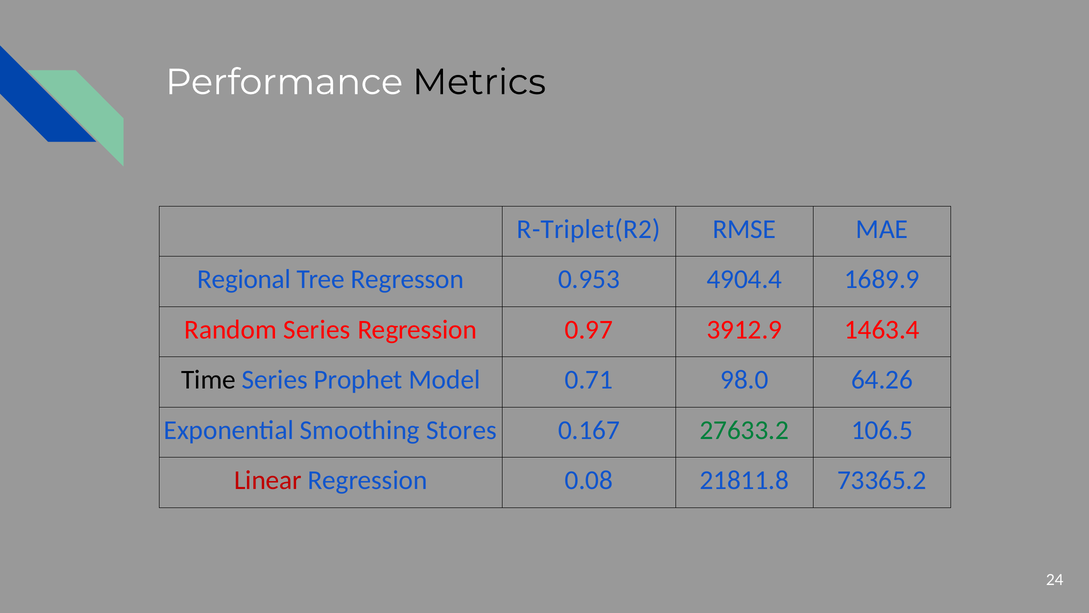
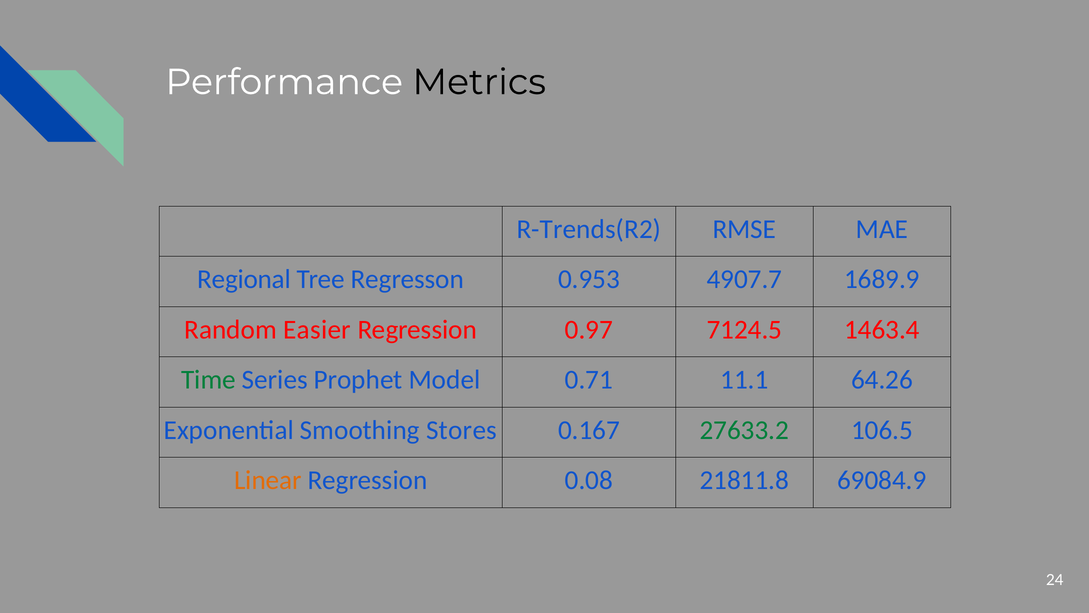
R-Triplet(R2: R-Triplet(R2 -> R-Trends(R2 (589, 229)
4904.4: 4904.4 -> 4907.7 (744, 279)
Random Series: Series -> Easier (317, 330)
3912.9: 3912.9 -> 7124.5 (744, 330)
Time colour: black -> green (208, 380)
98.0: 98.0 -> 11.1 (744, 380)
Linear colour: red -> orange (268, 480)
73365.2: 73365.2 -> 69084.9 (882, 480)
